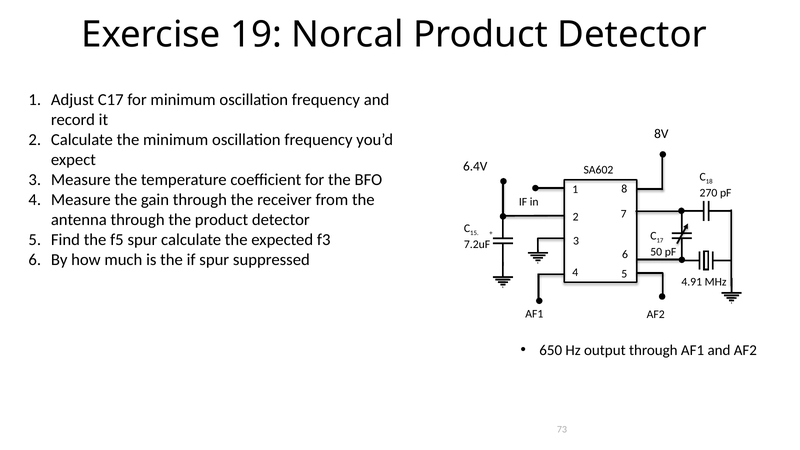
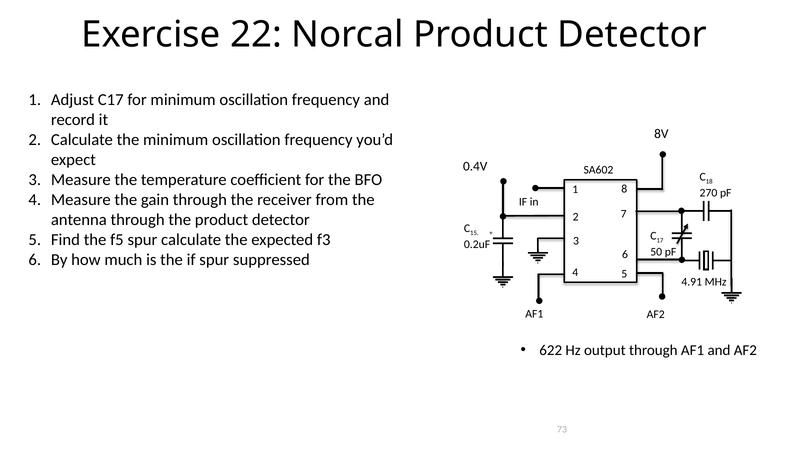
19: 19 -> 22 (256, 35)
6.4V: 6.4V -> 0.4V (475, 167)
7.2uF: 7.2uF -> 0.2uF (477, 244)
650: 650 -> 622 (551, 350)
